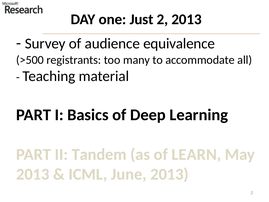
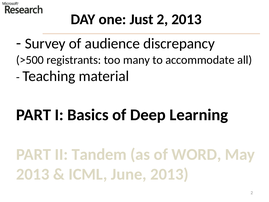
equivalence: equivalence -> discrepancy (179, 44)
LEARN: LEARN -> WORD (196, 154)
